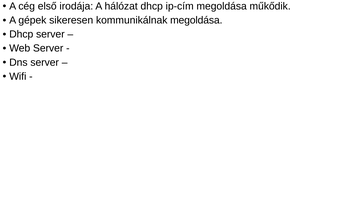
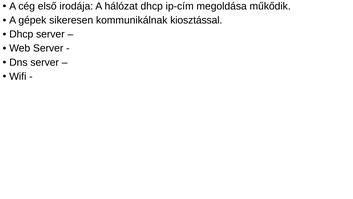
kommunikálnak megoldása: megoldása -> kiosztással (196, 20)
